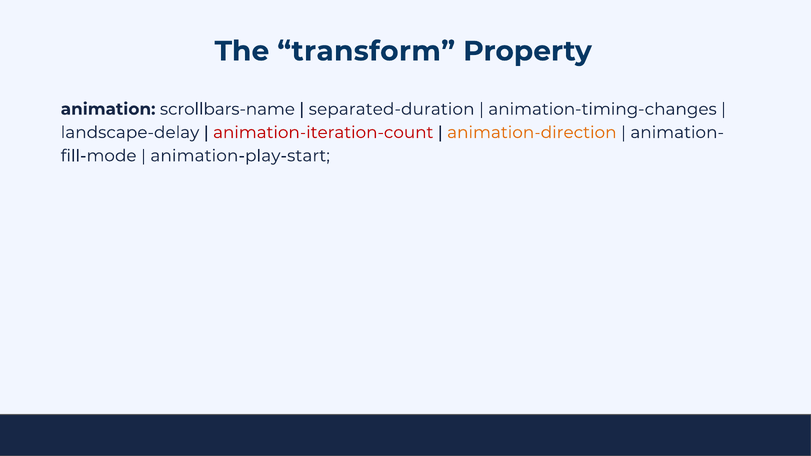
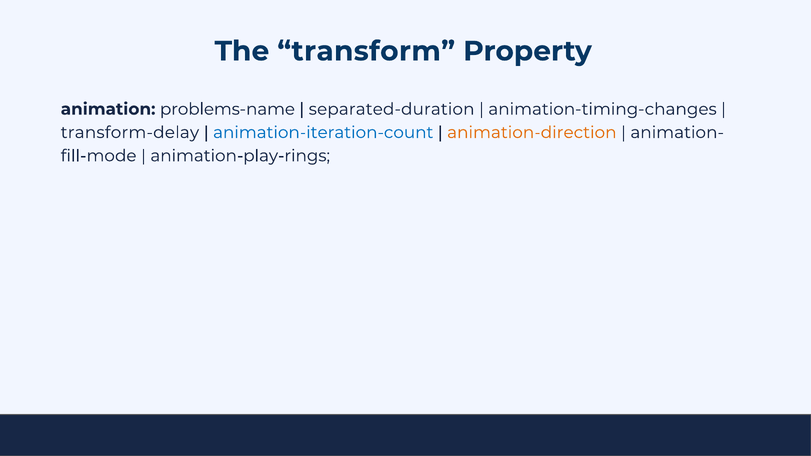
scrollbars-name: scrollbars-name -> problems-name (227, 109)
landscape-delay: landscape-delay -> transform-delay (130, 133)
animation-iteration-count colour: red -> blue (323, 133)
animation-play-start: animation-play-start -> animation-play-rings (240, 156)
